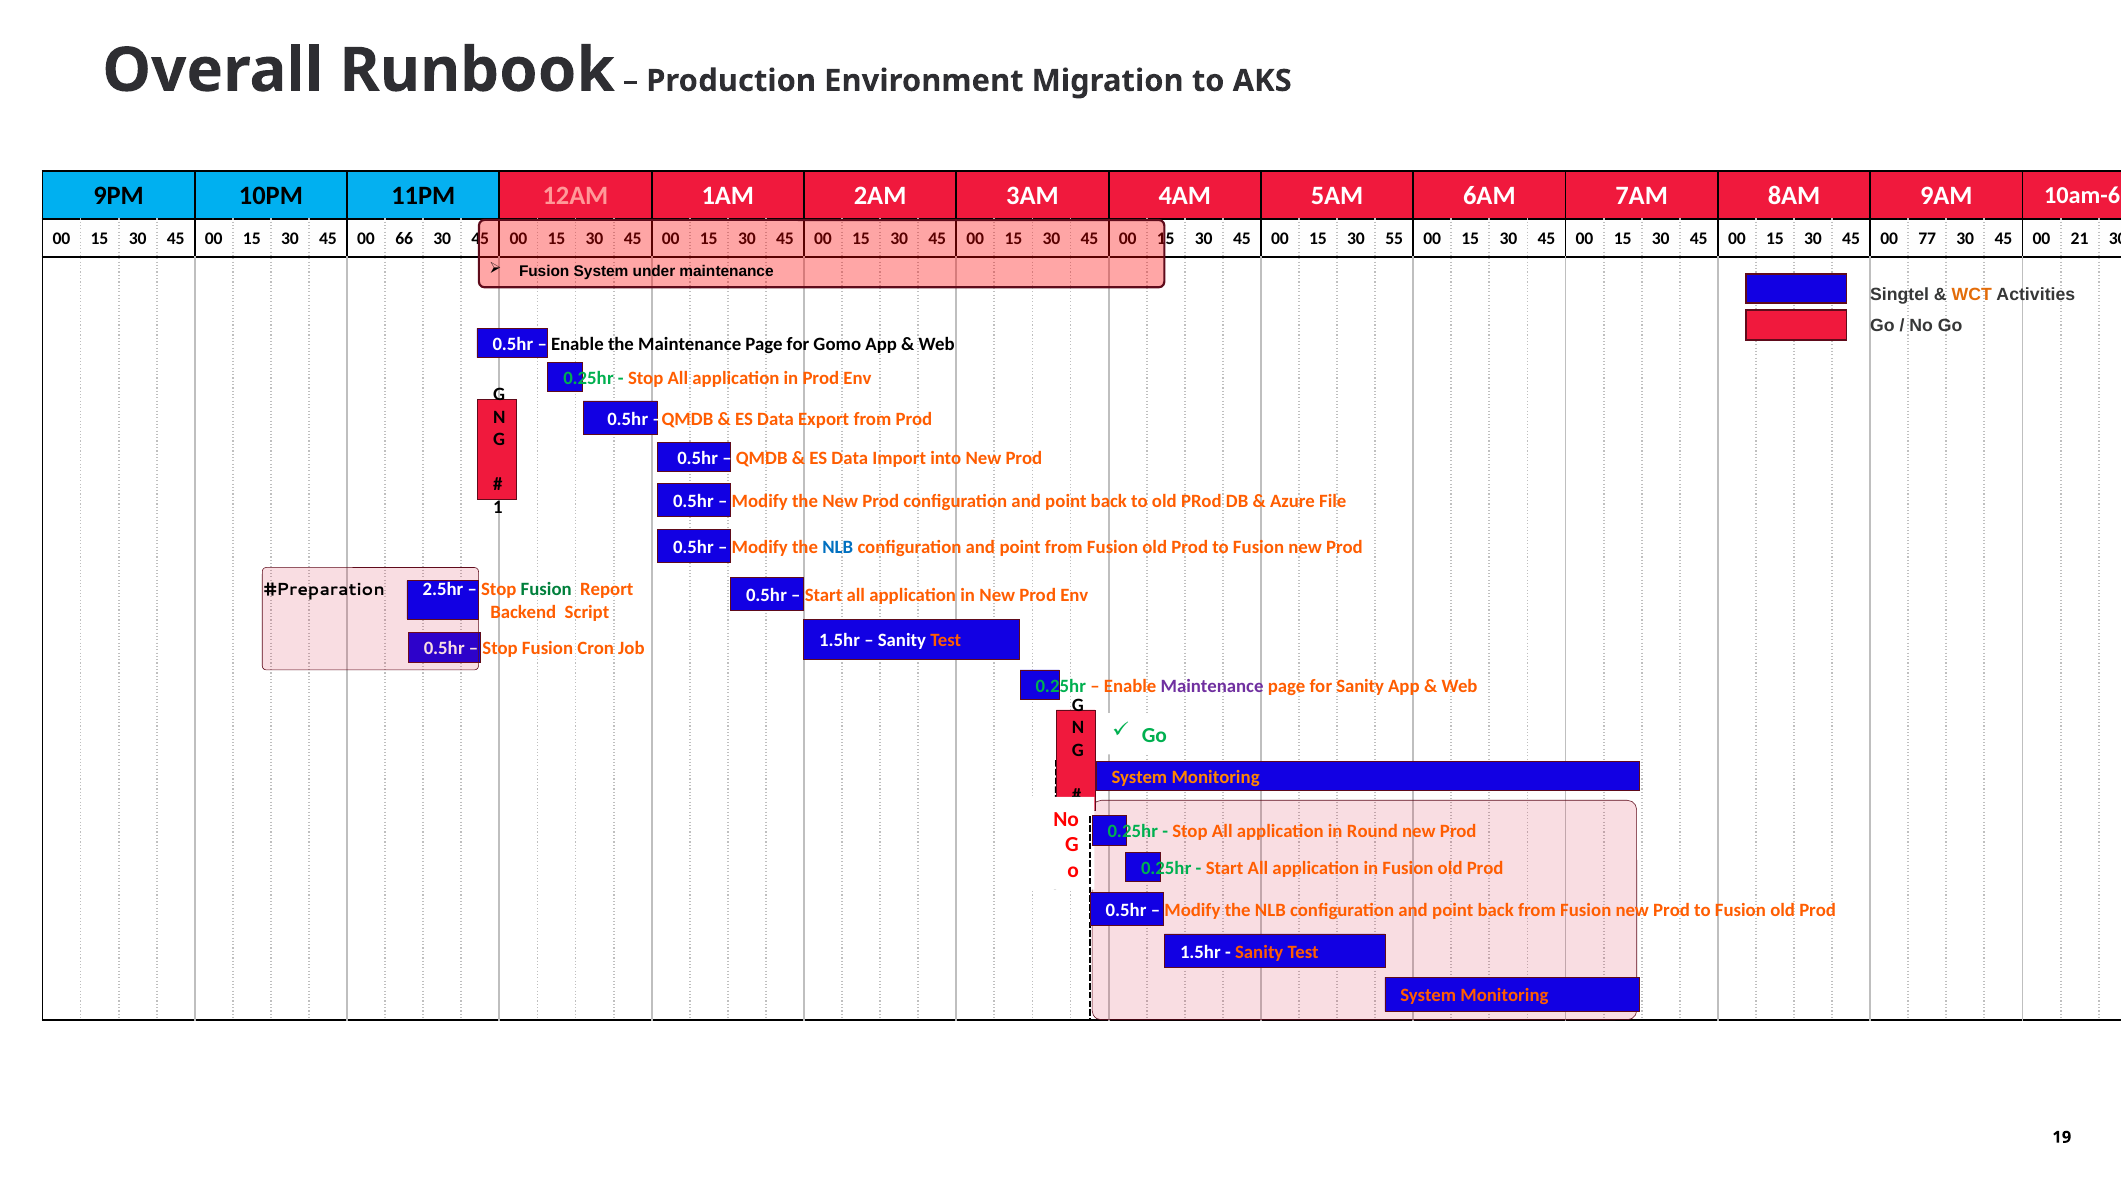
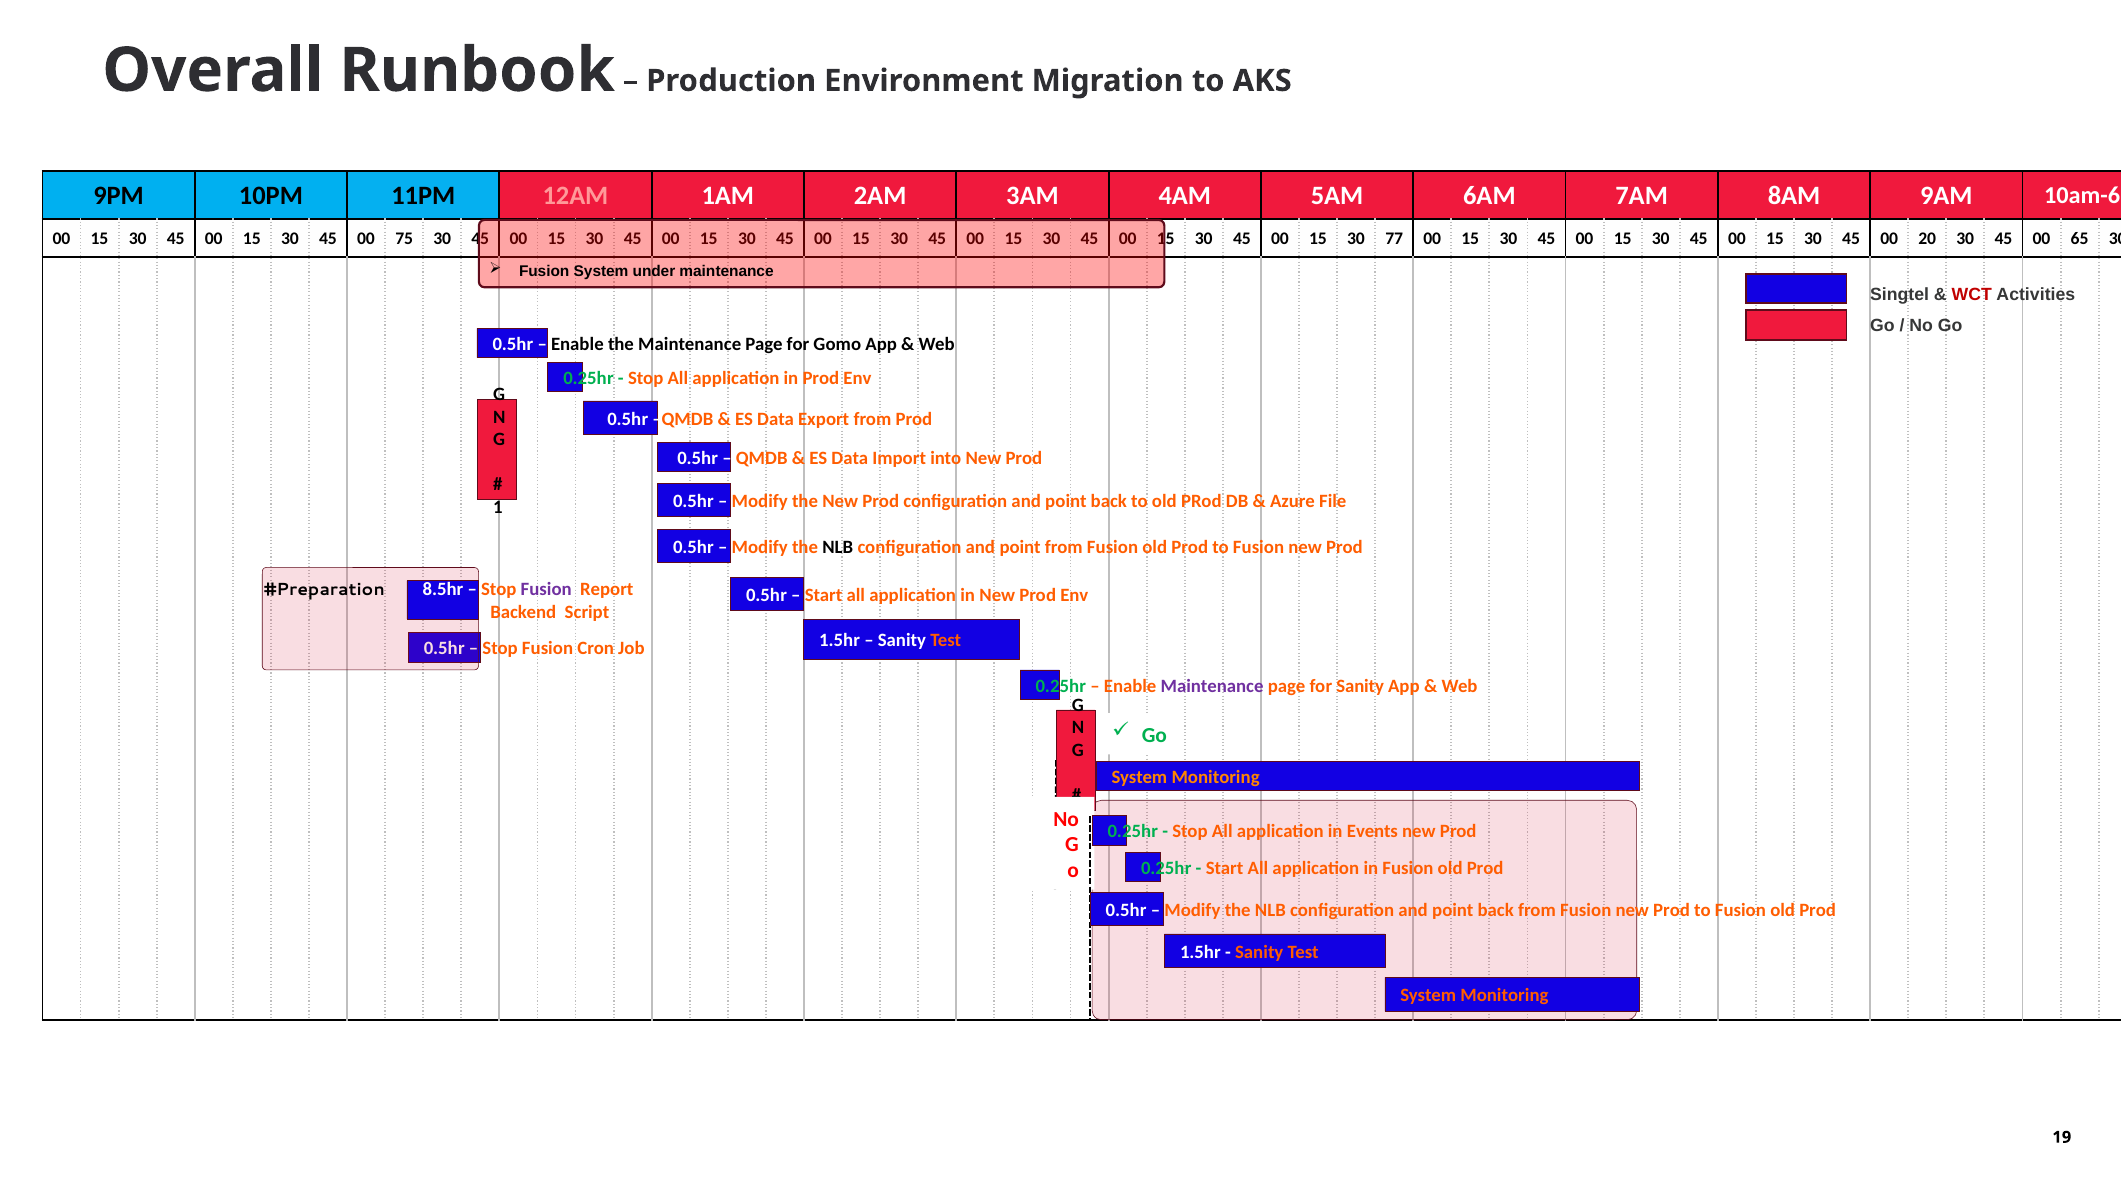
66: 66 -> 75 (404, 238)
55: 55 -> 77 (1394, 238)
77: 77 -> 20 (1927, 238)
21: 21 -> 65 (2080, 238)
WCT colour: orange -> red (1972, 294)
NLB colour: blue -> black (838, 547)
2.5hr: 2.5hr -> 8.5hr (443, 590)
Fusion colour: green -> purple (546, 590)
Round: Round -> Events (1372, 832)
